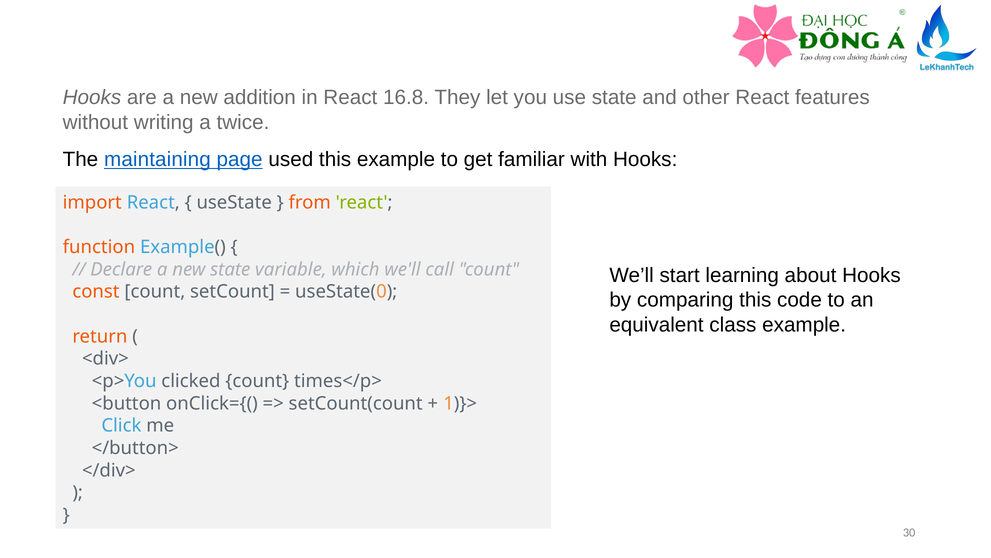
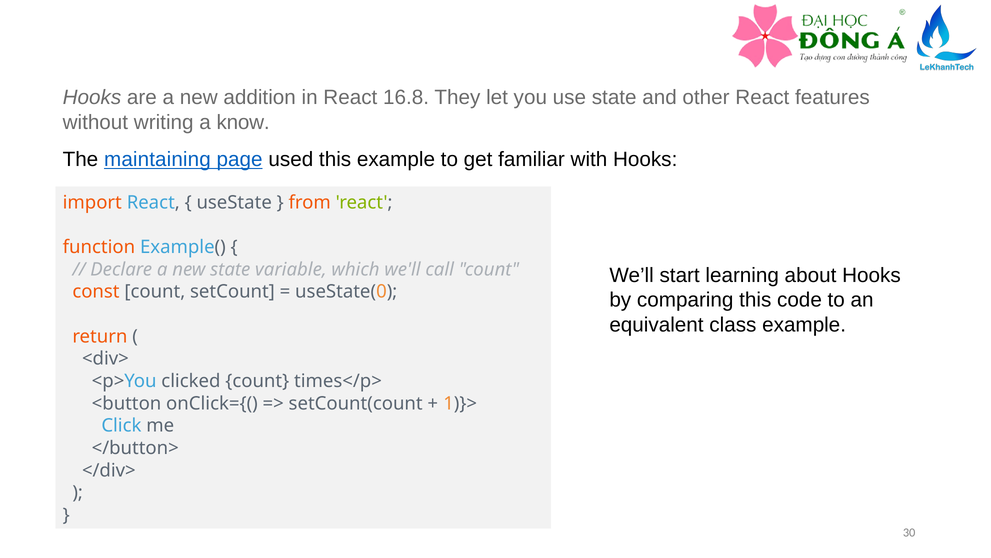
twice: twice -> know (243, 122)
